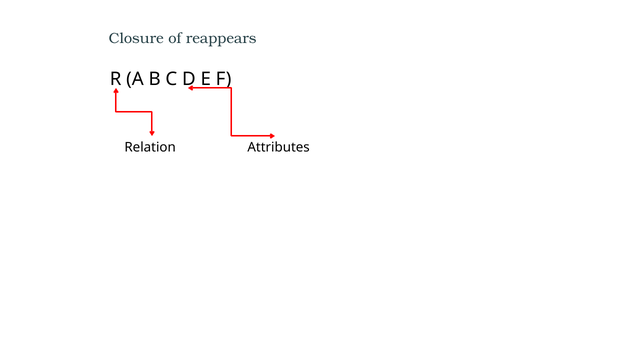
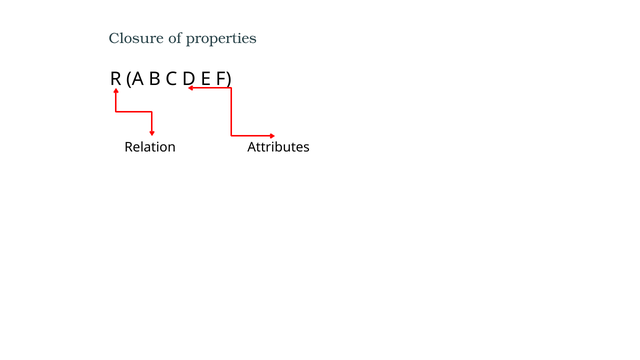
reappears: reappears -> properties (221, 39)
